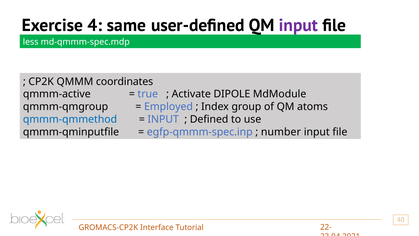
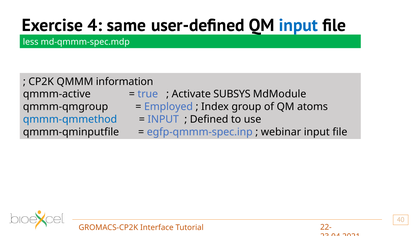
input colour: purple -> blue (298, 25)
coordinates: coordinates -> information (125, 81)
DIPOLE: DIPOLE -> SUBSYS (232, 94)
number: number -> webinar (281, 132)
